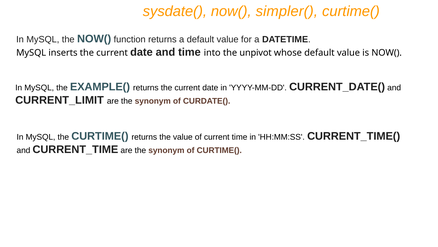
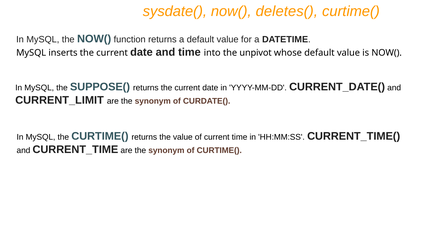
simpler(: simpler( -> deletes( (287, 11)
EXAMPLE(: EXAMPLE( -> SUPPOSE( (100, 87)
